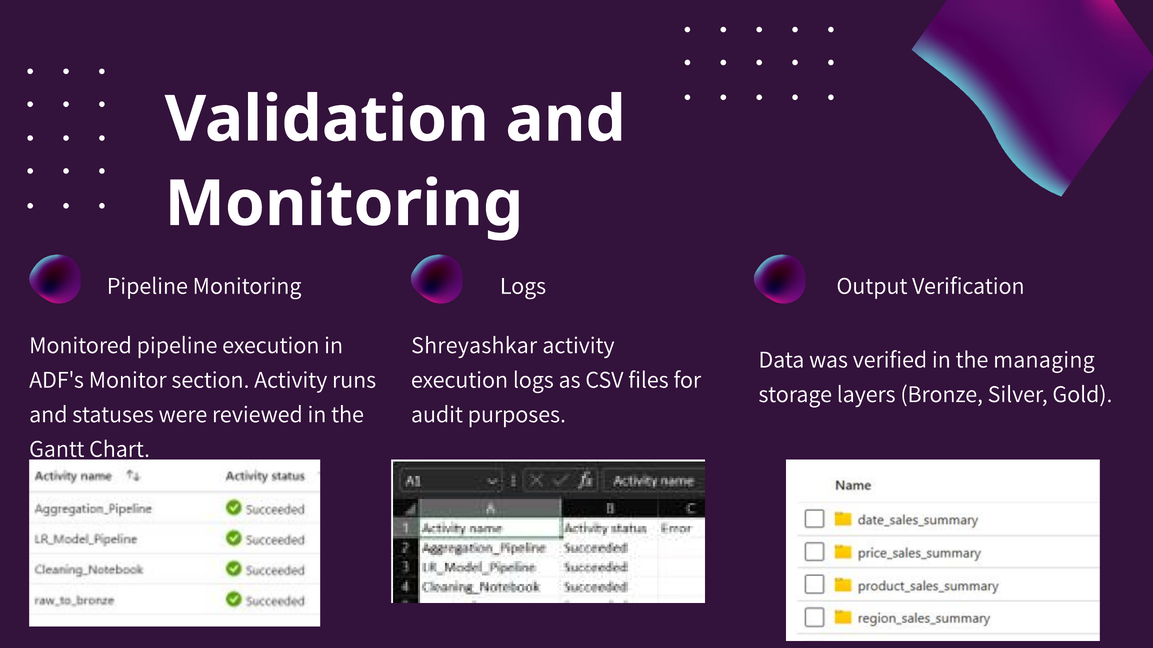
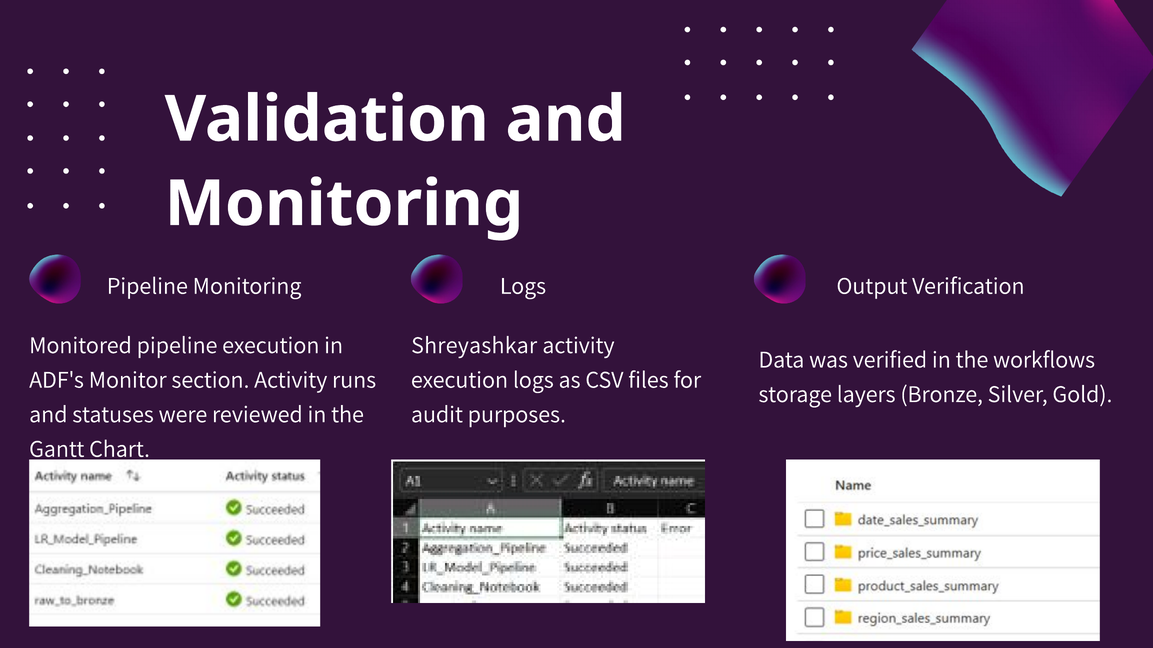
managing: managing -> workflows (1044, 360)
